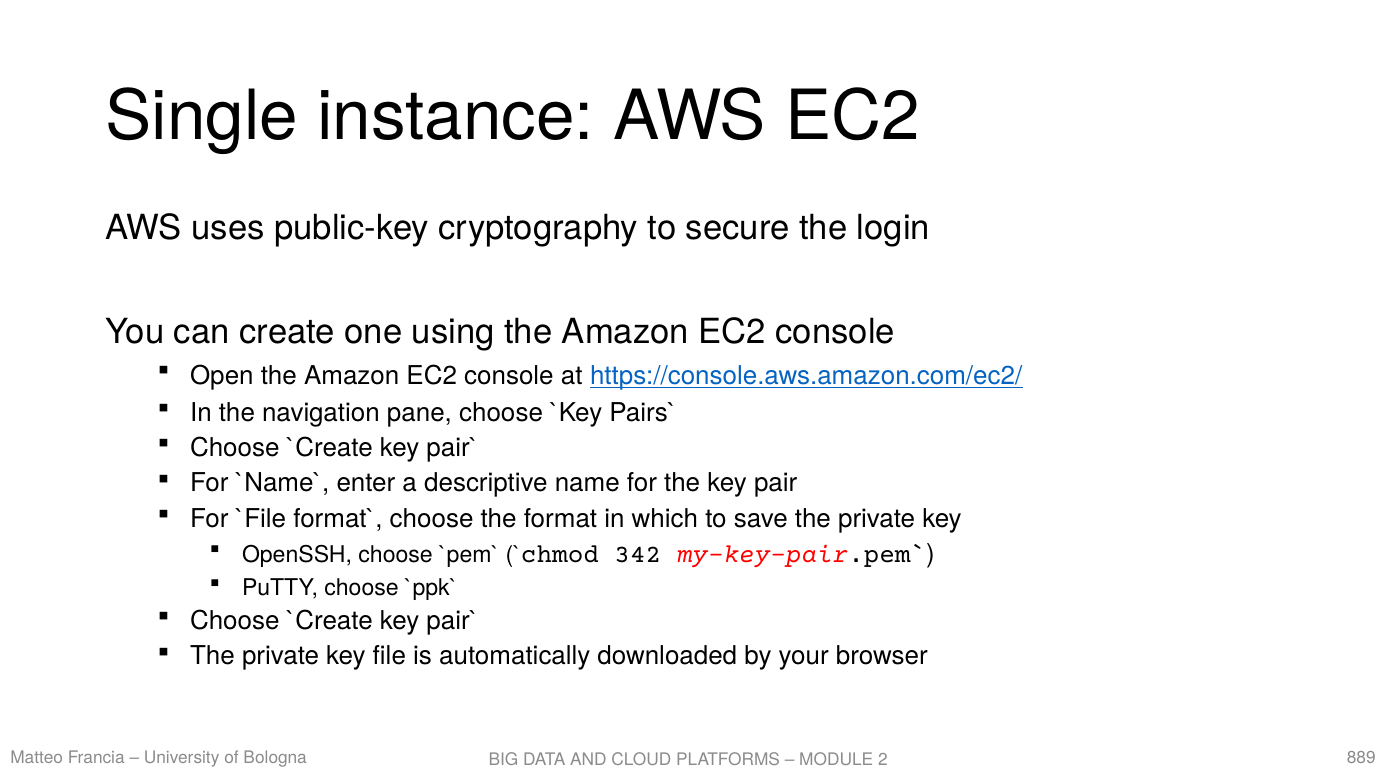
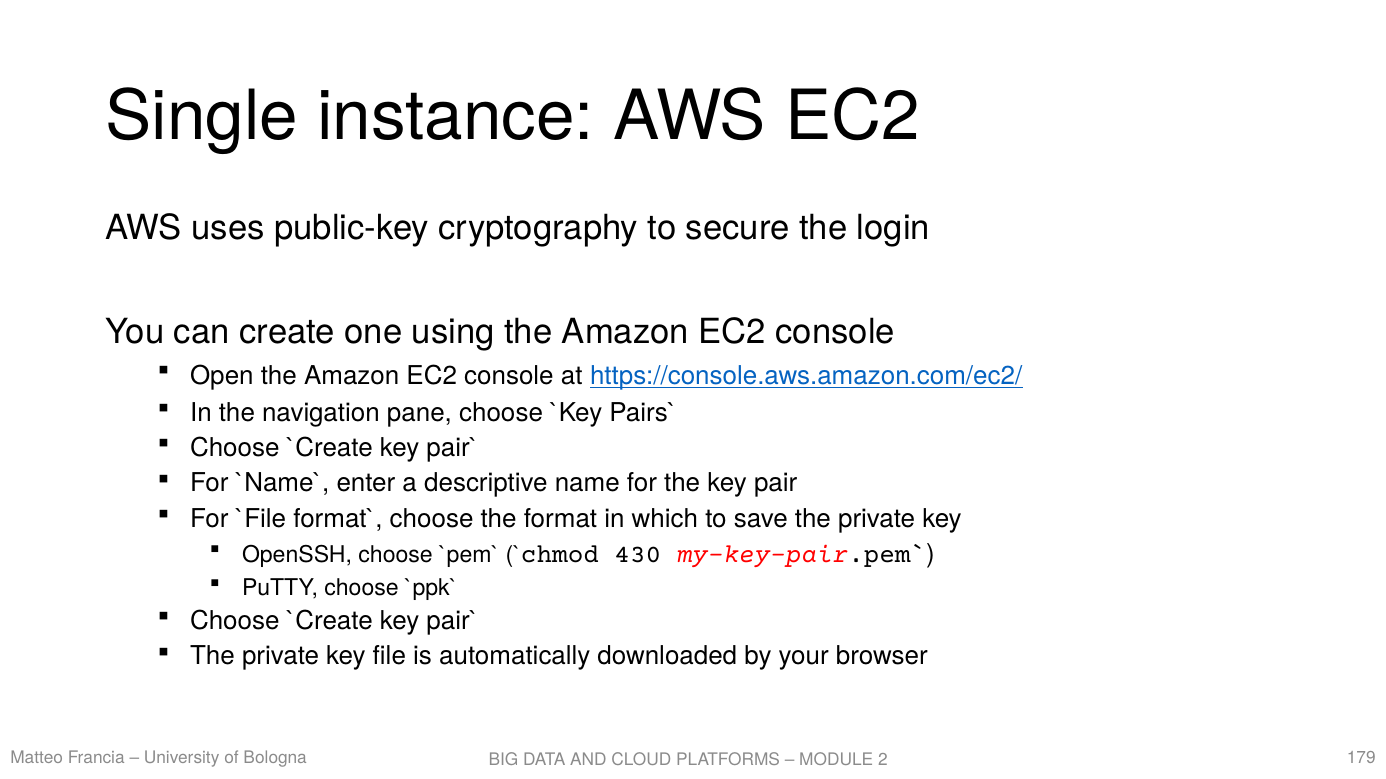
342: 342 -> 430 (638, 554)
889: 889 -> 179 (1361, 758)
